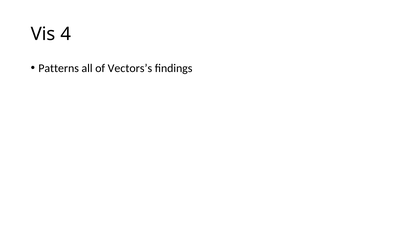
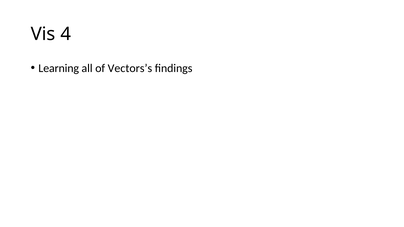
Patterns: Patterns -> Learning (59, 68)
